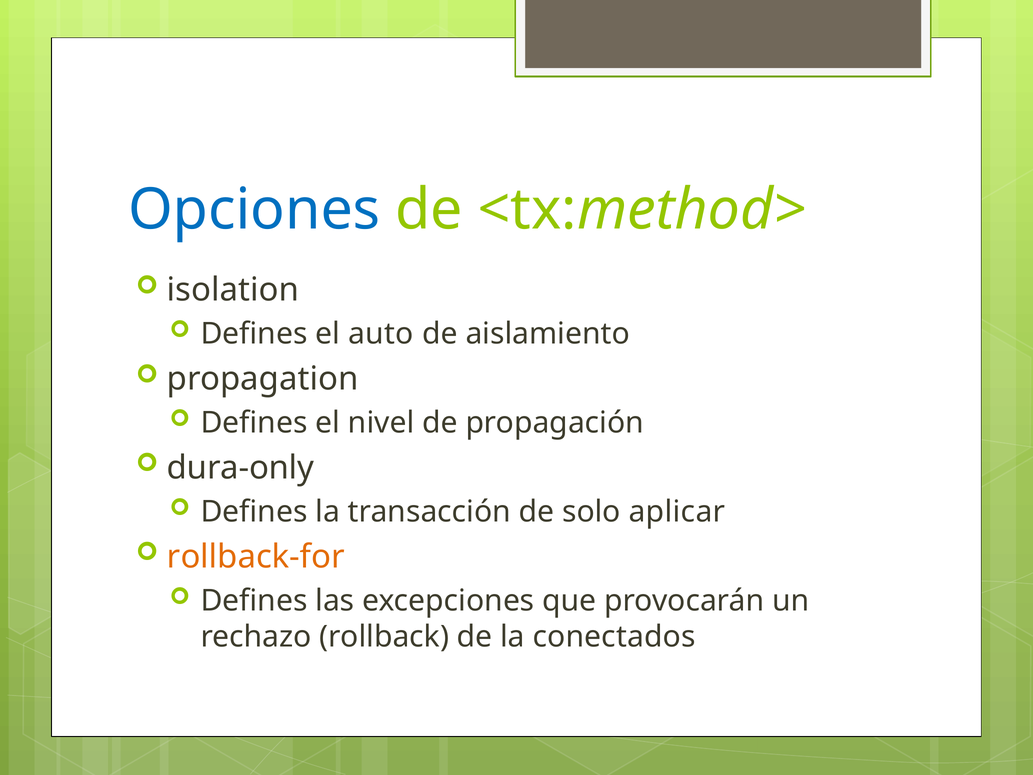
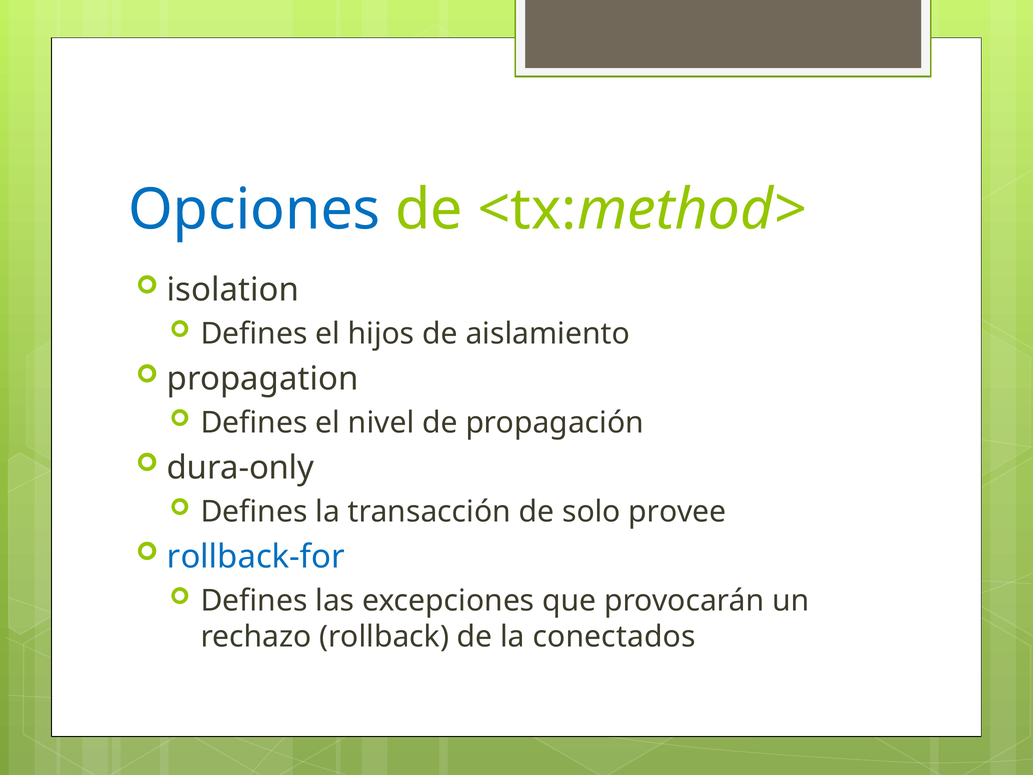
auto: auto -> hijos (381, 334)
aplicar: aplicar -> provee (677, 512)
rollback-for colour: orange -> blue (256, 556)
